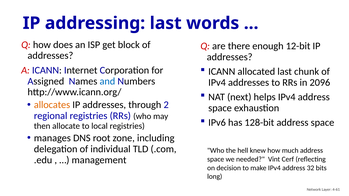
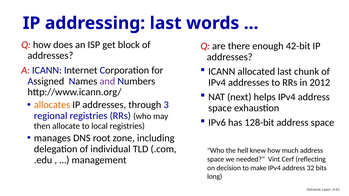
12-bit: 12-bit -> 42-bit (298, 46)
and colour: blue -> purple (107, 81)
2096: 2096 -> 2012 (320, 83)
2: 2 -> 3 (166, 105)
